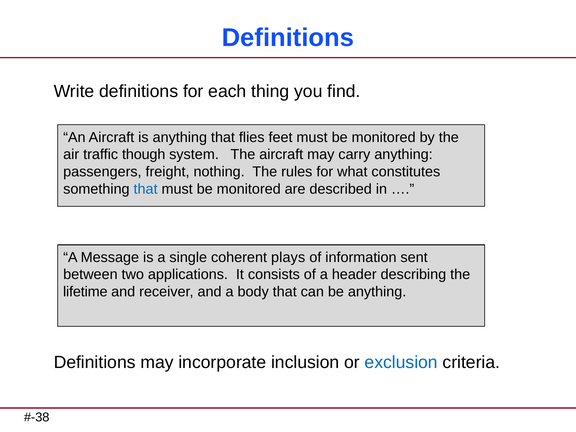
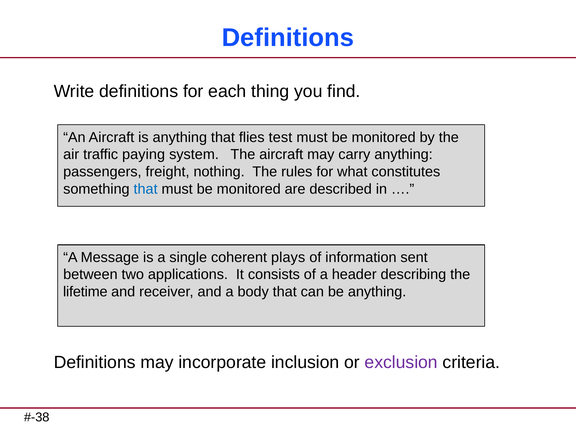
feet: feet -> test (280, 137)
though: though -> paying (144, 155)
exclusion colour: blue -> purple (401, 362)
